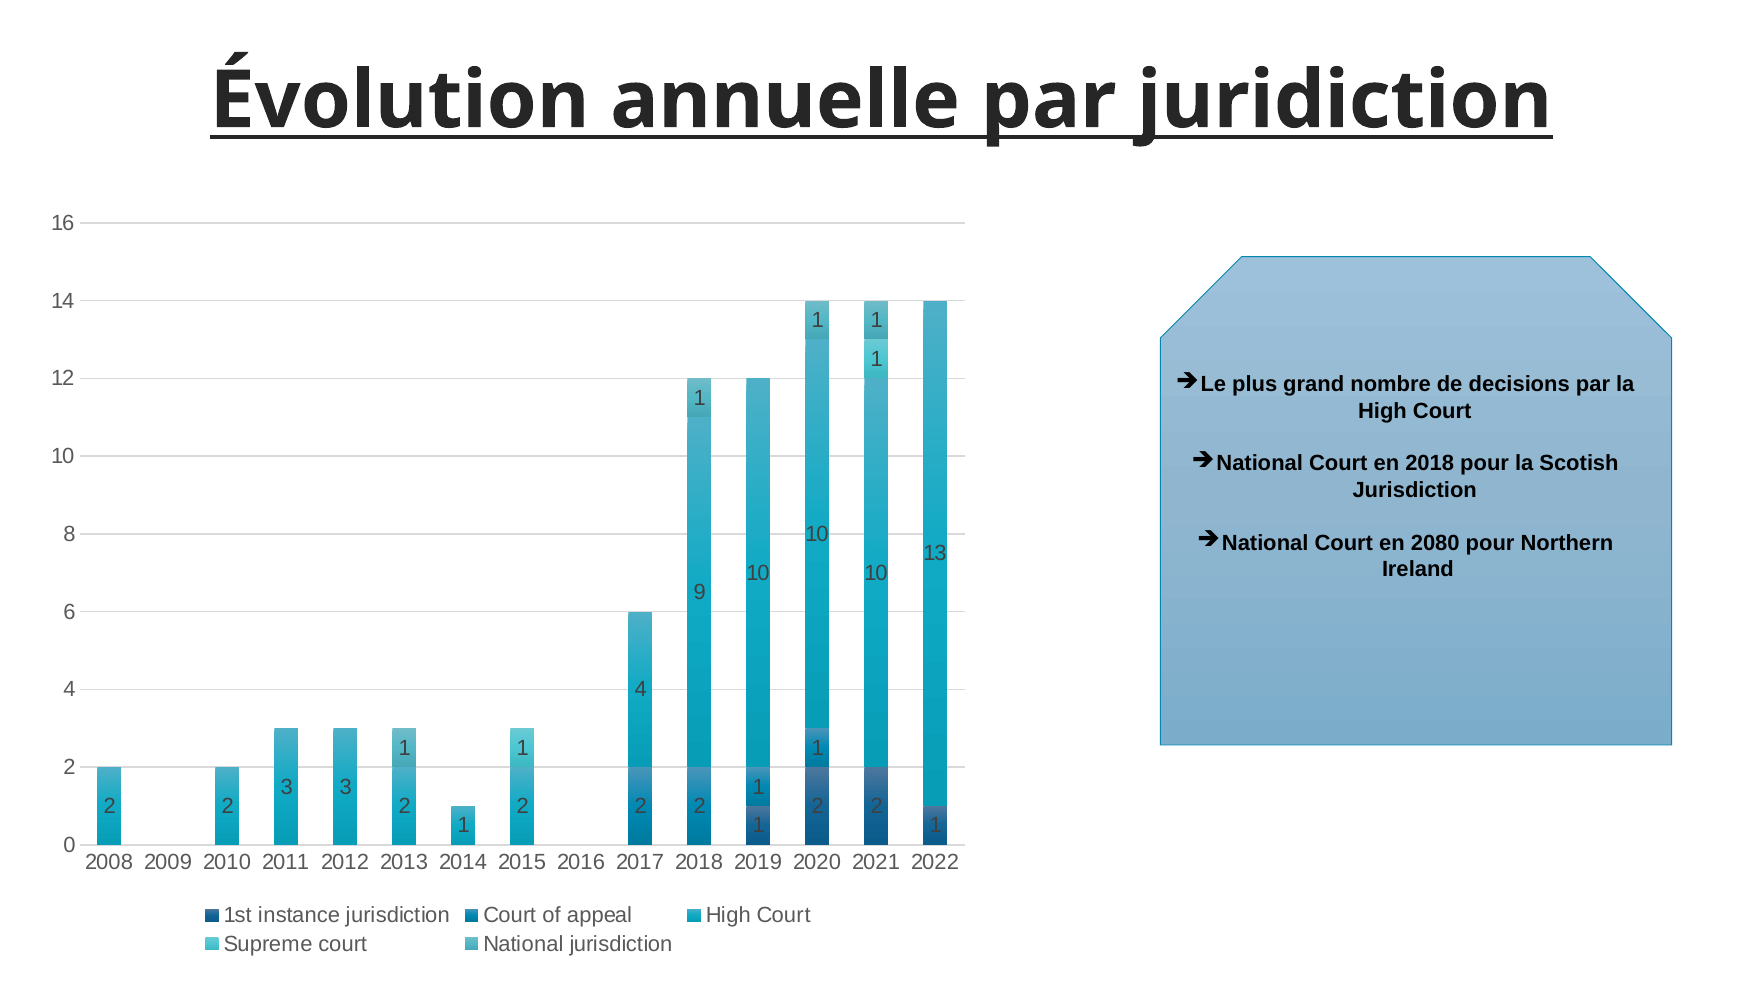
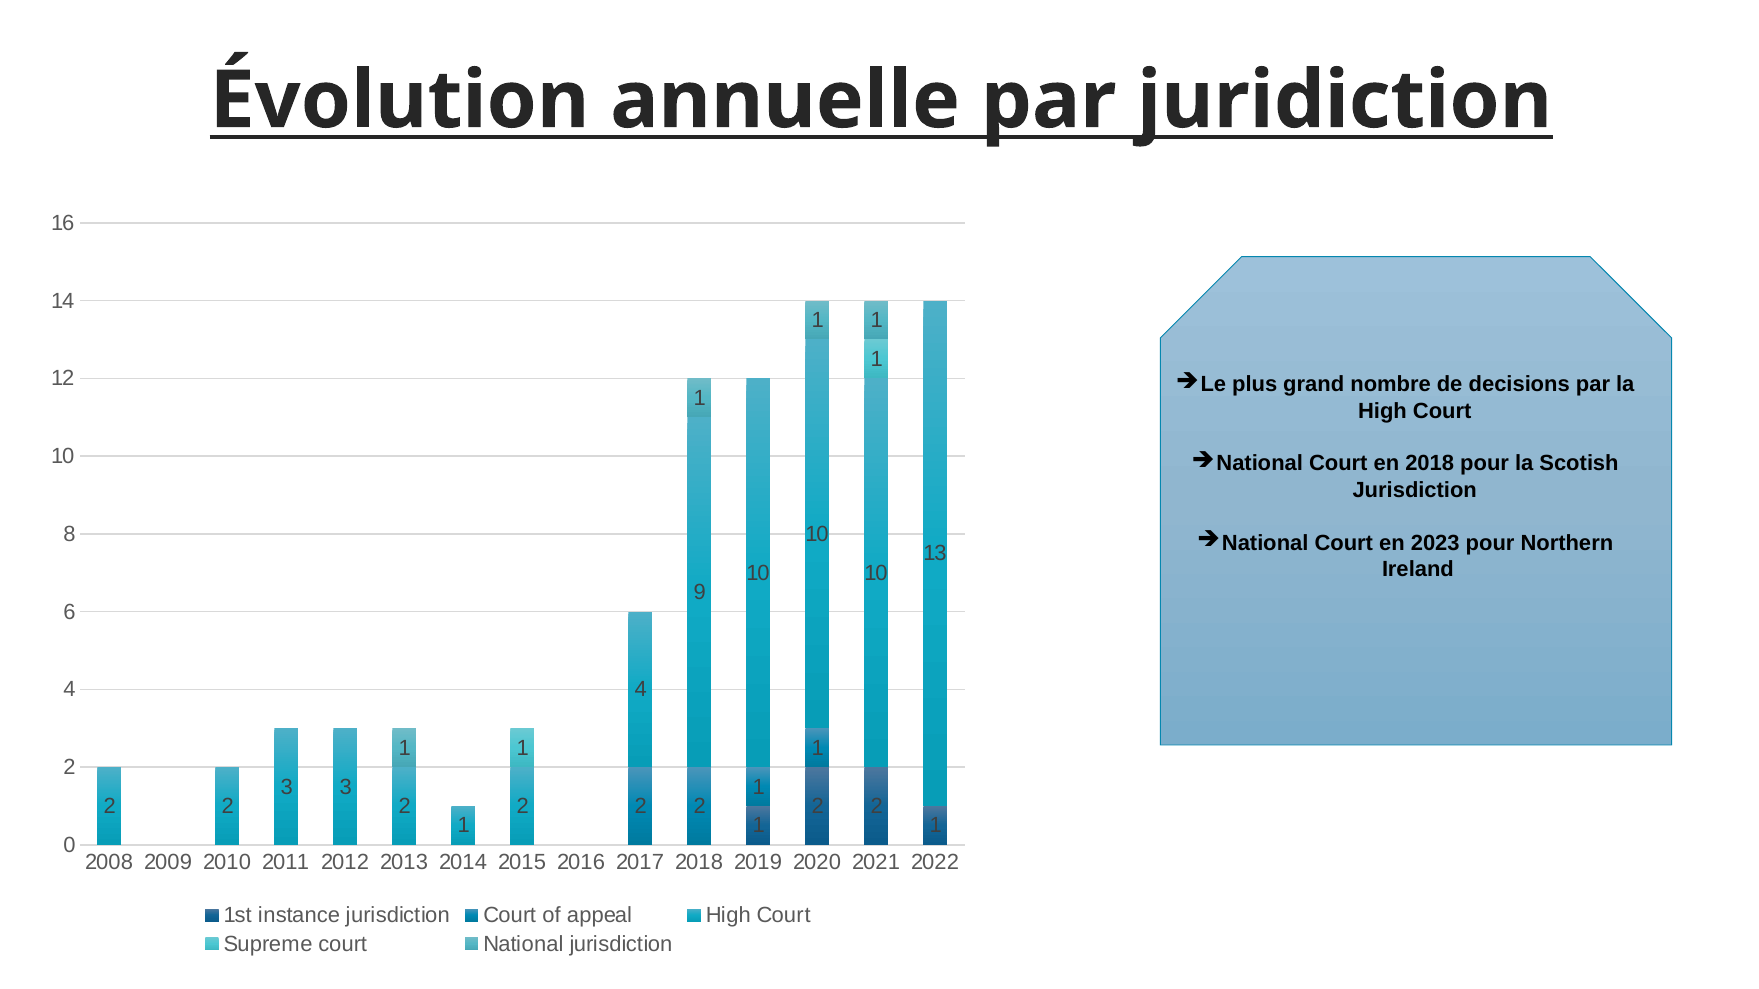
2080: 2080 -> 2023 (1435, 543)
